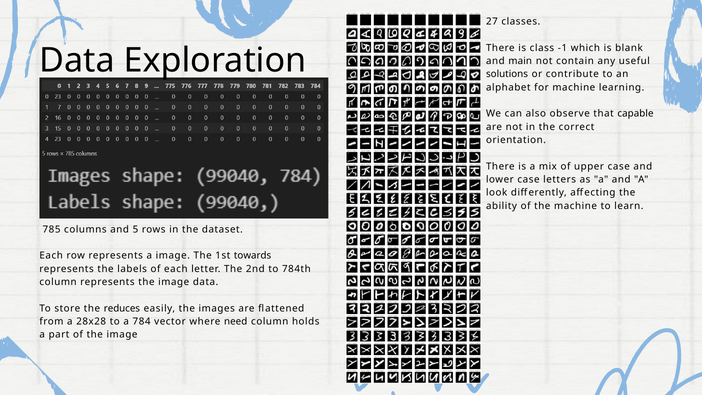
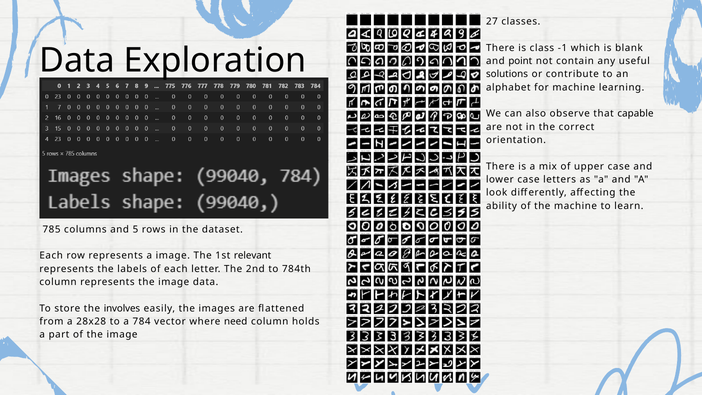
main: main -> point (520, 61)
towards: towards -> relevant (253, 256)
reduces: reduces -> involves (122, 308)
